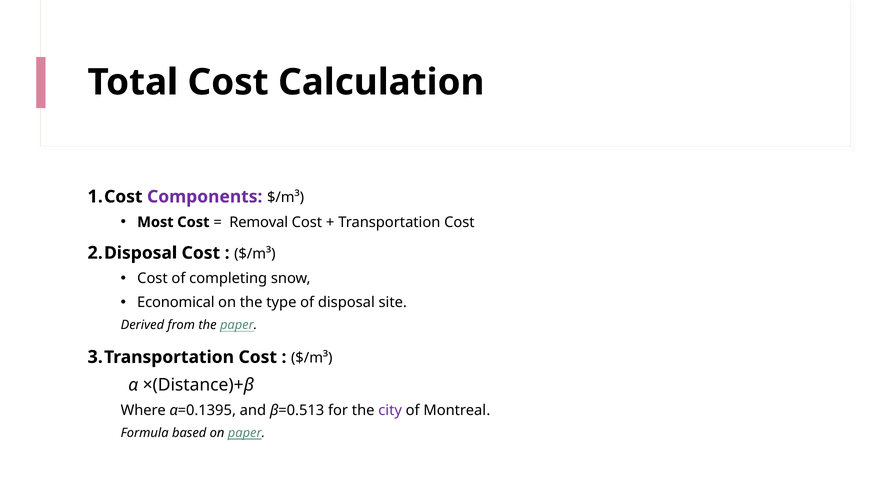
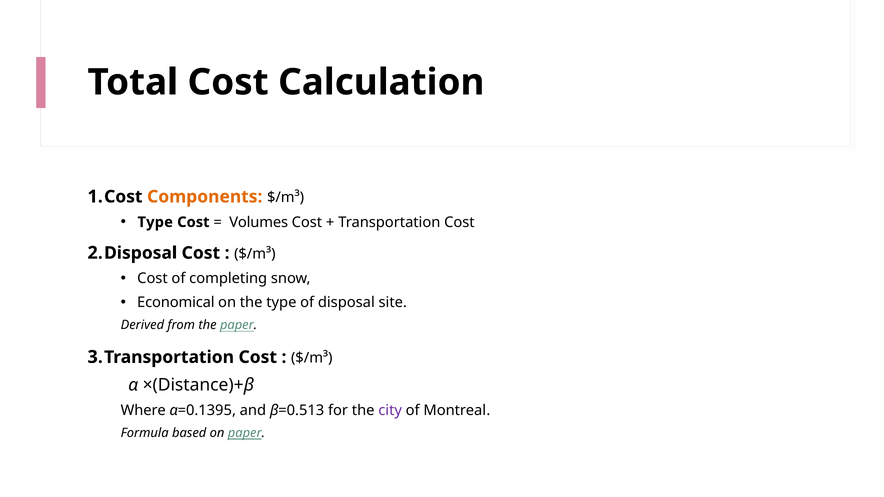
Components colour: purple -> orange (205, 197)
Most: Most -> Type (155, 222)
Removal: Removal -> Volumes (259, 222)
